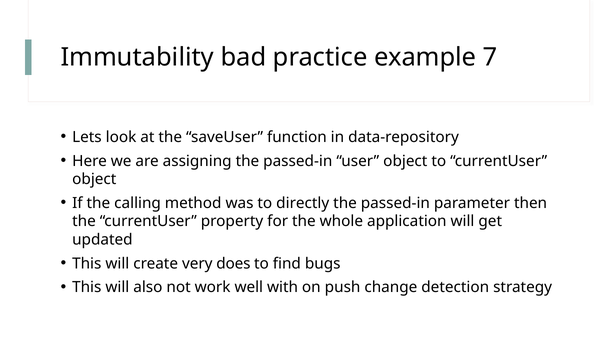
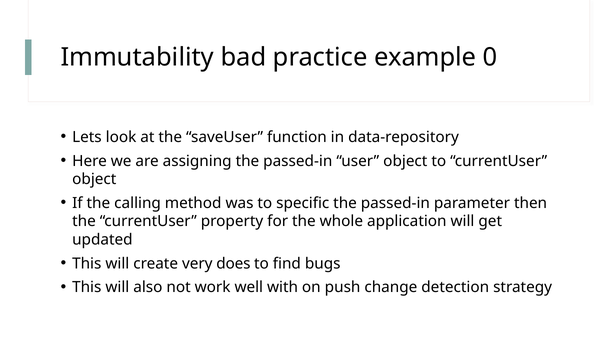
7: 7 -> 0 (490, 57)
directly: directly -> specific (303, 203)
